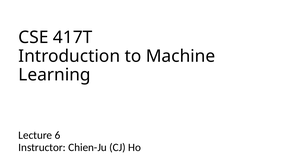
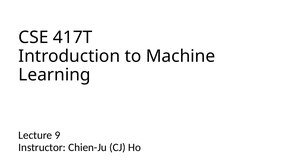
6: 6 -> 9 (57, 135)
